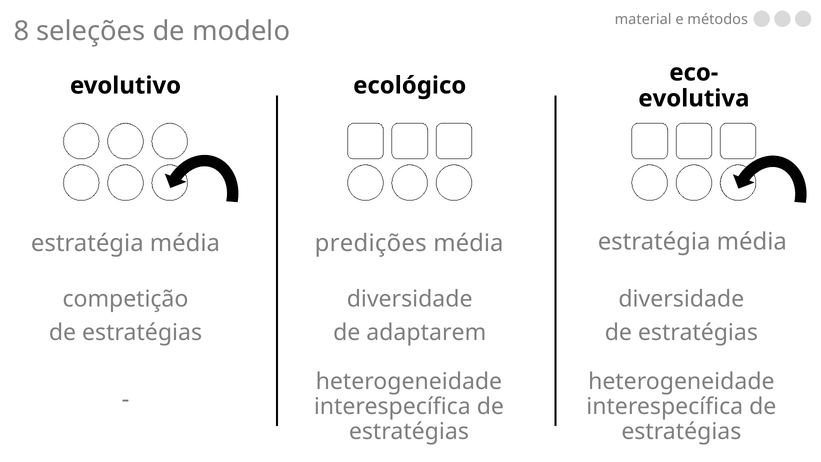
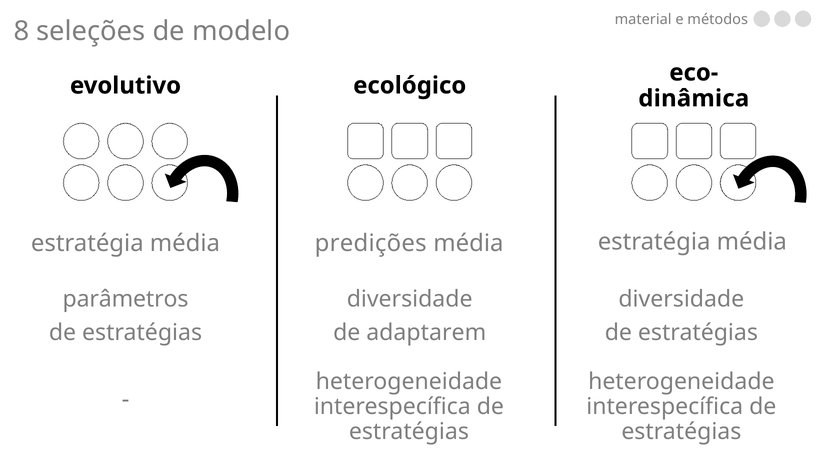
evolutiva: evolutiva -> dinâmica (694, 98)
competição: competição -> parâmetros (126, 299)
